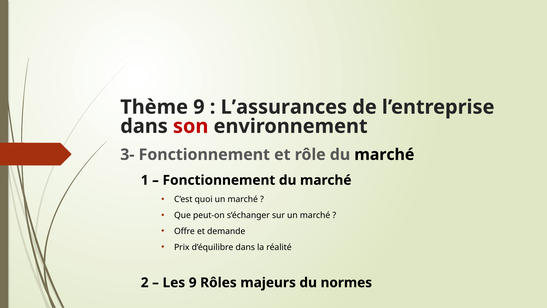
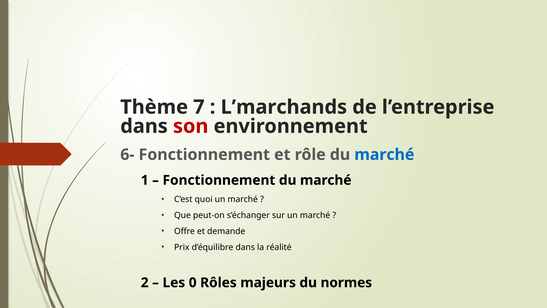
Thème 9: 9 -> 7 (199, 107)
L’assurances: L’assurances -> L’marchands (284, 107)
3-: 3- -> 6- (127, 154)
marché colour: black -> blue (384, 154)
Les 9: 9 -> 0 (193, 282)
